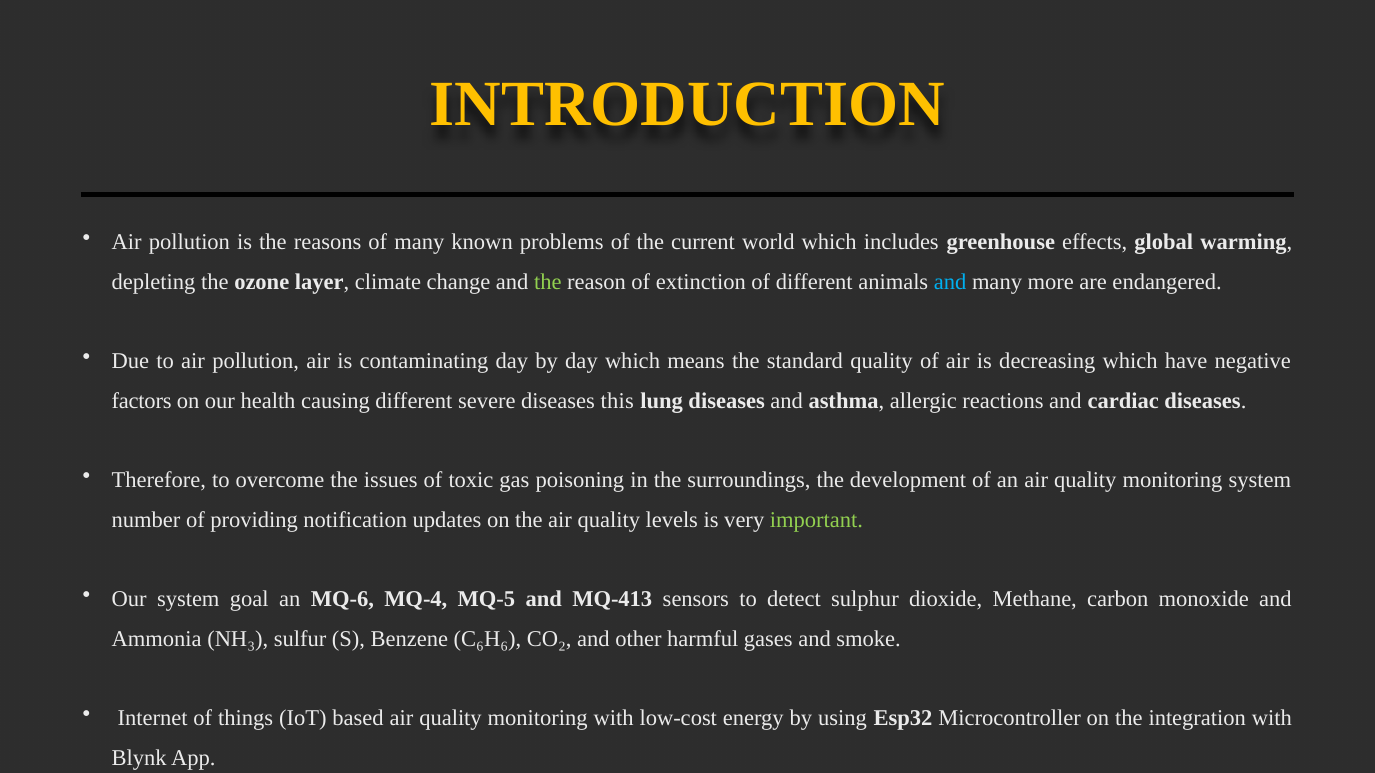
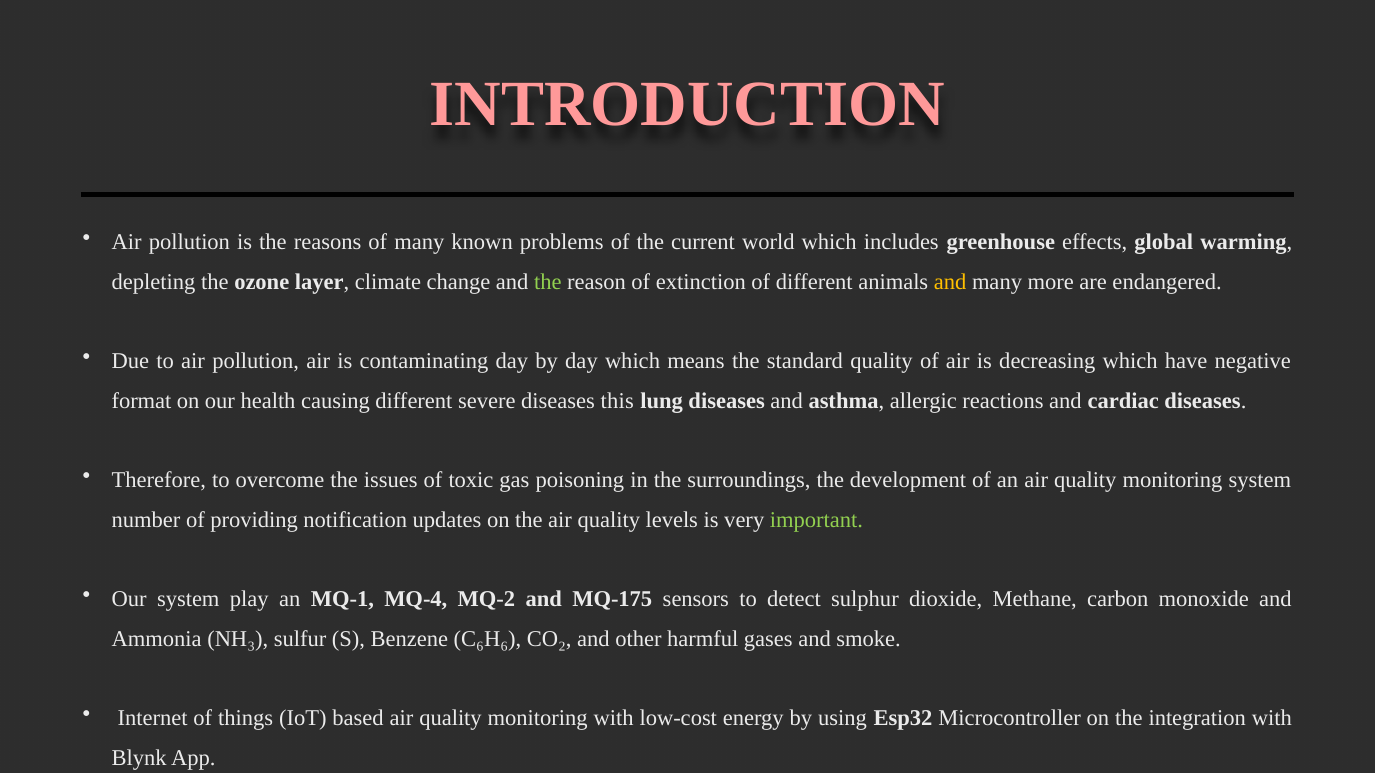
INTRODUCTION colour: yellow -> pink (687, 105)
and colour: light blue -> yellow (950, 282)
factors: factors -> format (142, 402)
goal: goal -> play (249, 599)
MQ-6: MQ-6 -> MQ-1 (342, 599)
MQ-5: MQ-5 -> MQ-2 (486, 599)
MQ-413: MQ-413 -> MQ-175 (612, 599)
